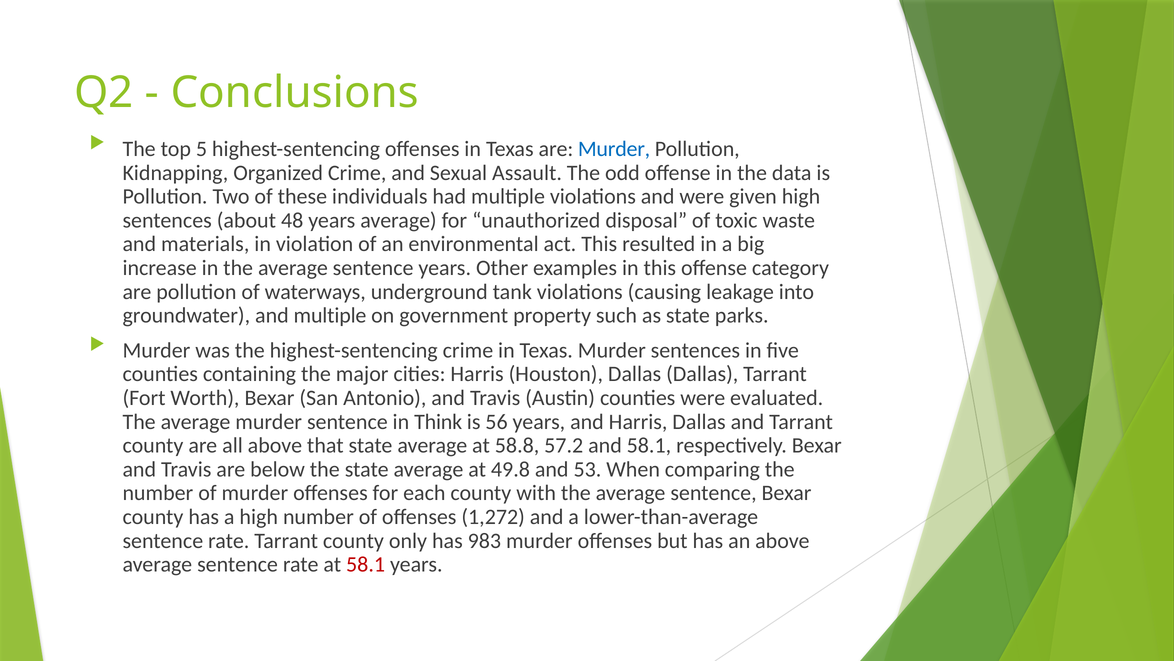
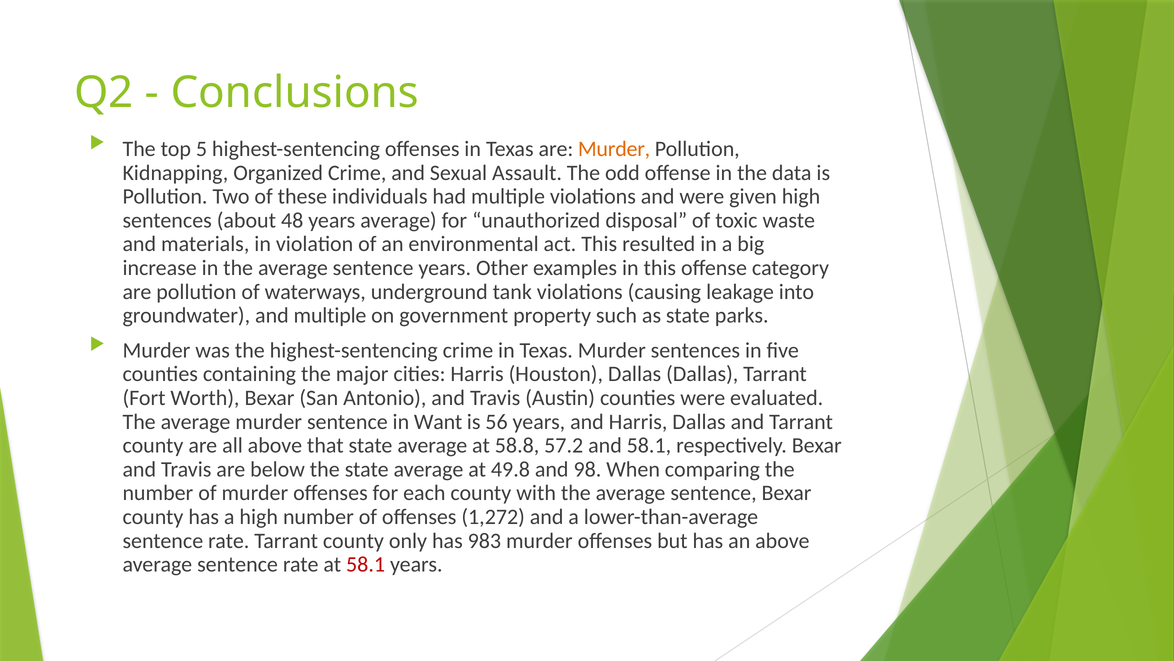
Murder colour: blue -> orange (614, 149)
Think: Think -> Want (438, 421)
53: 53 -> 98 (587, 469)
